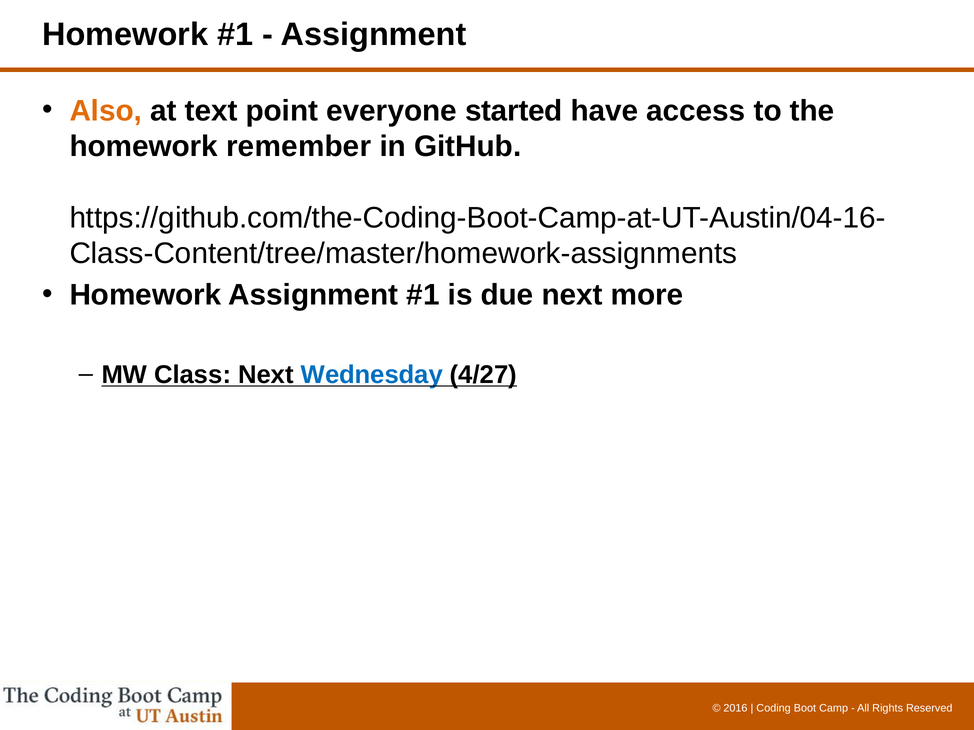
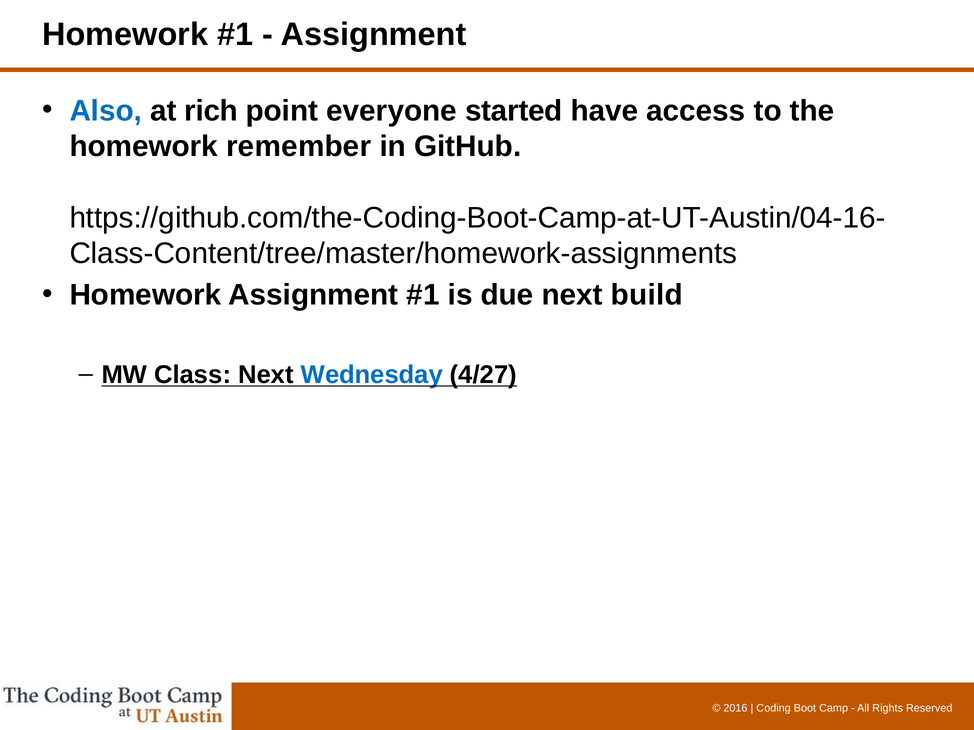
Also colour: orange -> blue (106, 111)
text: text -> rich (211, 111)
more: more -> build (647, 295)
